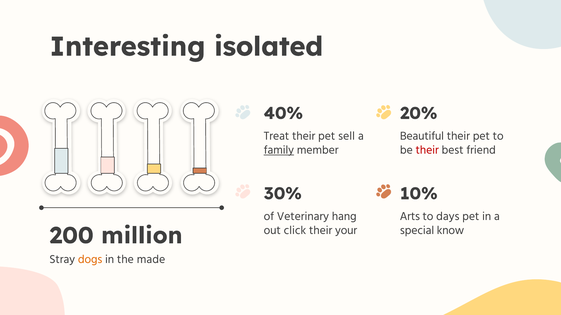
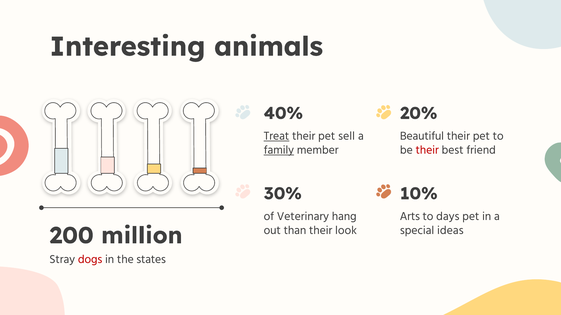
isolated: isolated -> animals (269, 47)
Treat underline: none -> present (276, 136)
click: click -> than (295, 231)
your: your -> look (346, 231)
know: know -> ideas (450, 231)
dogs colour: orange -> red (90, 260)
made: made -> states (151, 260)
